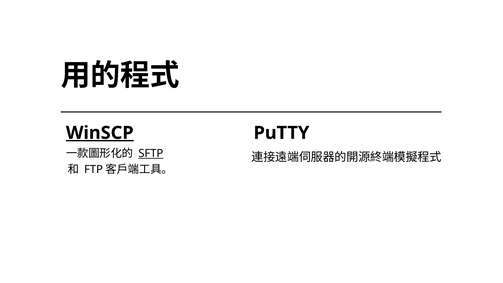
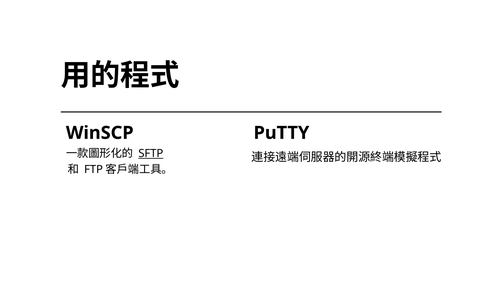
WinSCP underline: present -> none (100, 133)
